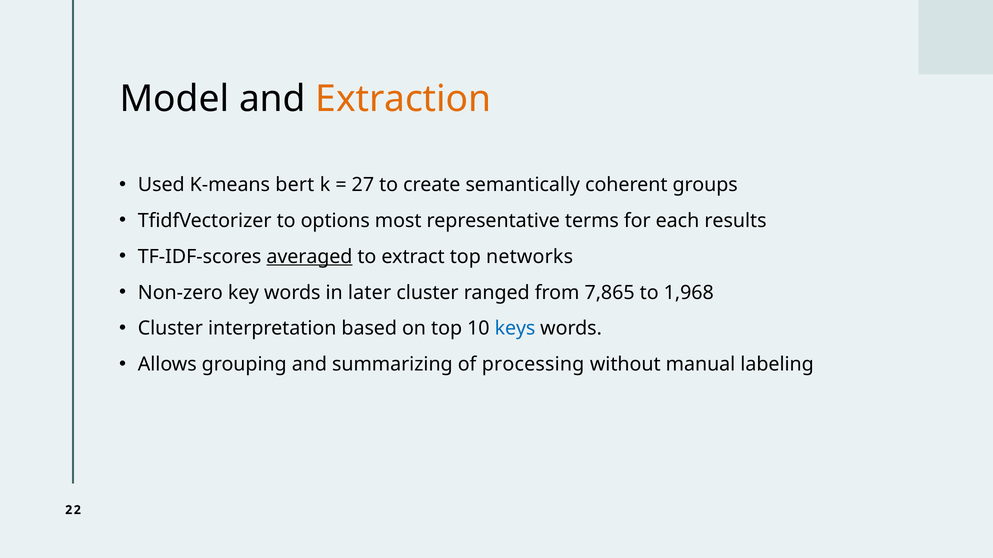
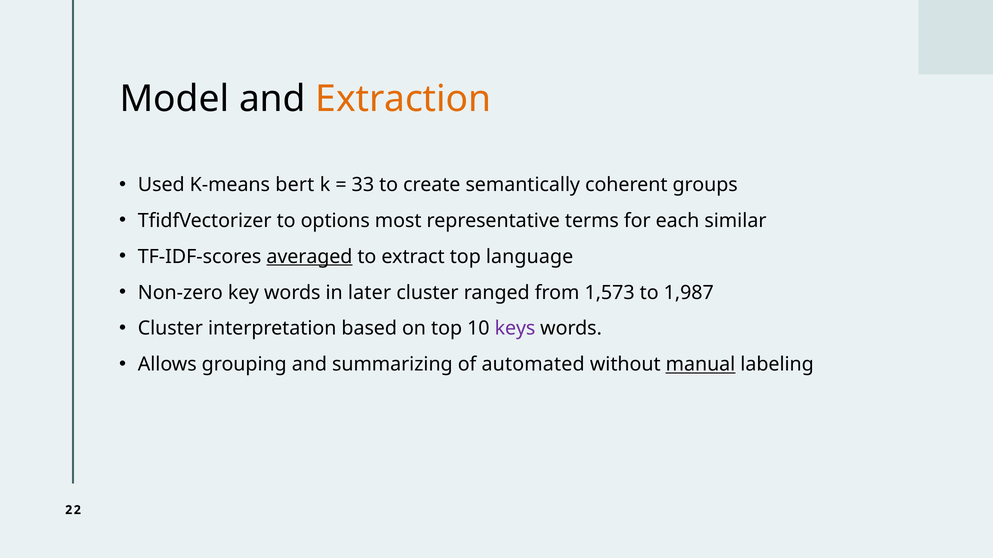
27: 27 -> 33 (363, 185)
results: results -> similar (735, 221)
networks: networks -> language (530, 257)
7,865: 7,865 -> 1,573 (610, 293)
1,968: 1,968 -> 1,987 (689, 293)
keys colour: blue -> purple (515, 329)
processing: processing -> automated (533, 365)
manual underline: none -> present (701, 365)
